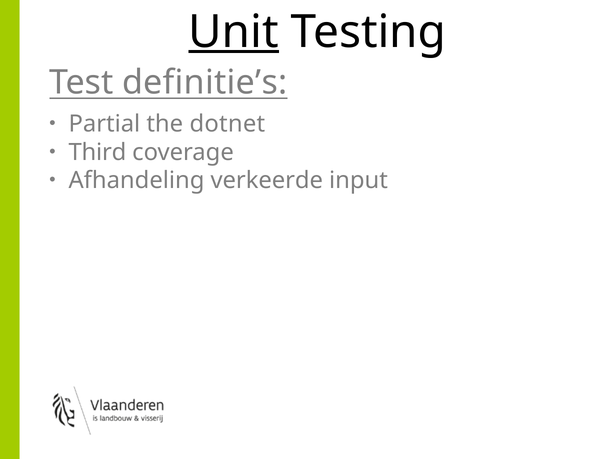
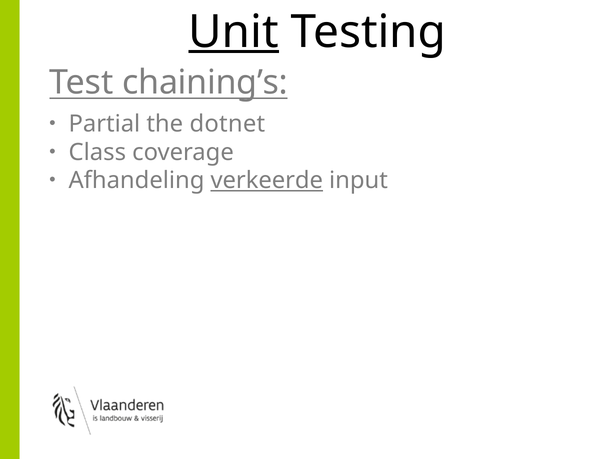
definitie’s: definitie’s -> chaining’s (205, 83)
Third: Third -> Class (97, 153)
verkeerde underline: none -> present (267, 181)
